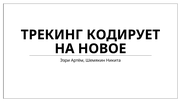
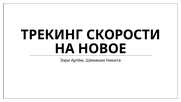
КОДИРУЕТ: КОДИРУЕТ -> СКОРОСТИ (123, 35)
